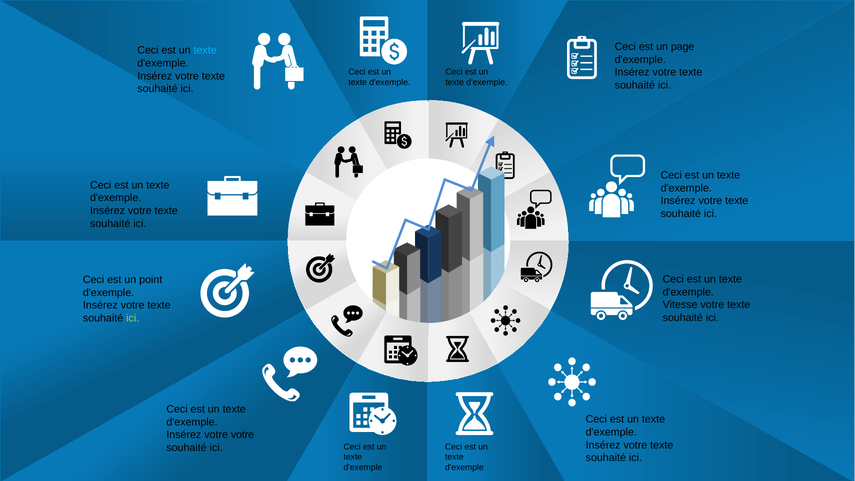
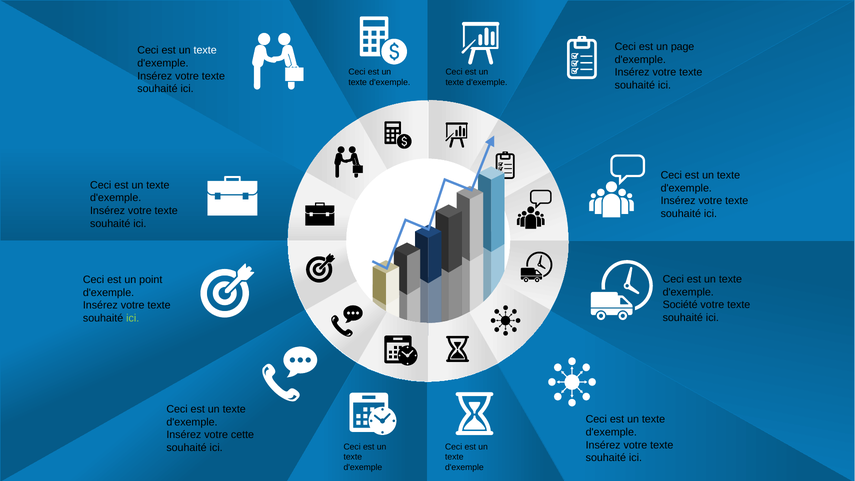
texte colour: light blue -> white (205, 50)
Vitesse: Vitesse -> Société (680, 305)
votre votre: votre -> cette (242, 435)
